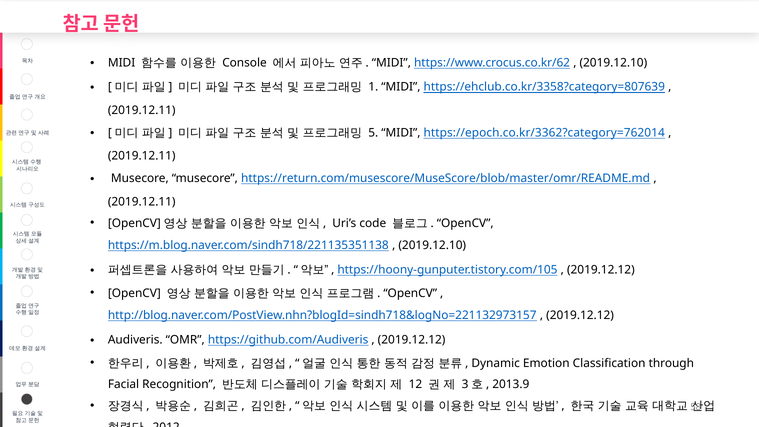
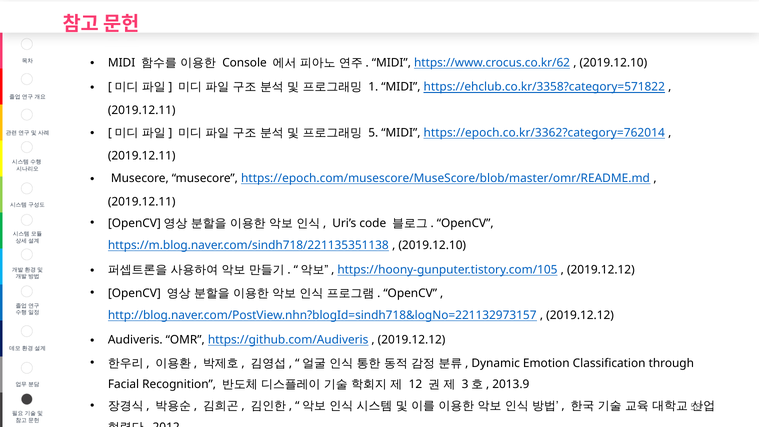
https://ehclub.co.kr/3358?category=807639: https://ehclub.co.kr/3358?category=807639 -> https://ehclub.co.kr/3358?category=571822 (544, 87)
https://return.com/musescore/MuseScore/blob/master/omr/README.md: https://return.com/musescore/MuseScore/blob/master/omr/README.md -> https://epoch.com/musescore/MuseScore/blob/master/omr/README.md (446, 178)
